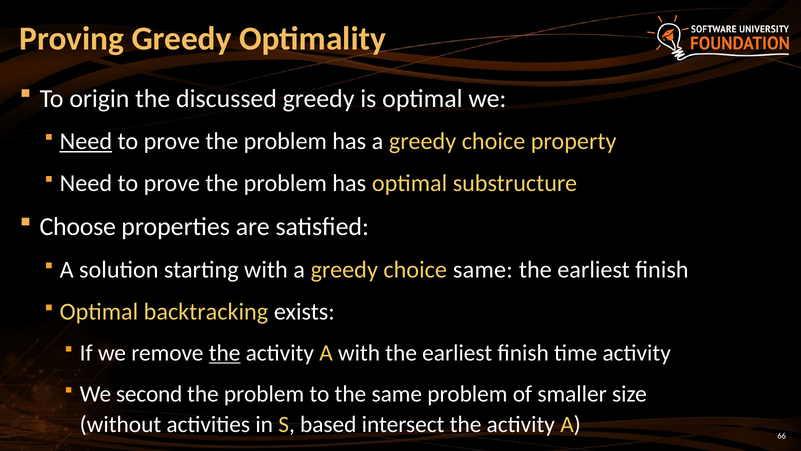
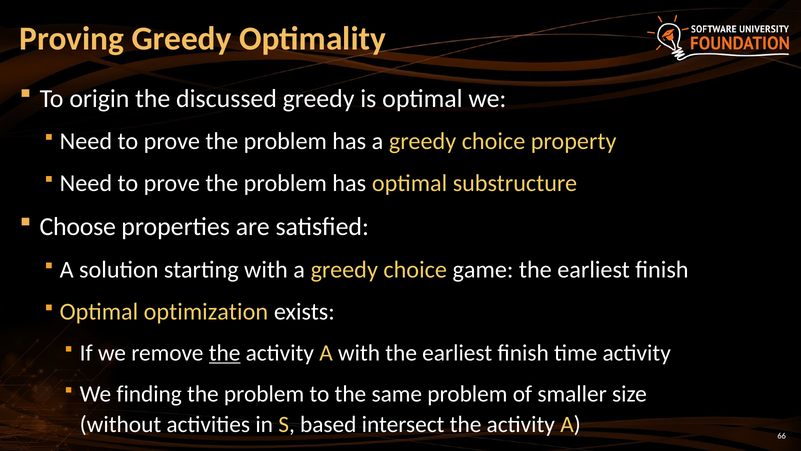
Need underline: present -> none (86, 141)
choice same: same -> game (483, 269)
backtracking: backtracking -> optimization (206, 311)
second: second -> finding (149, 394)
